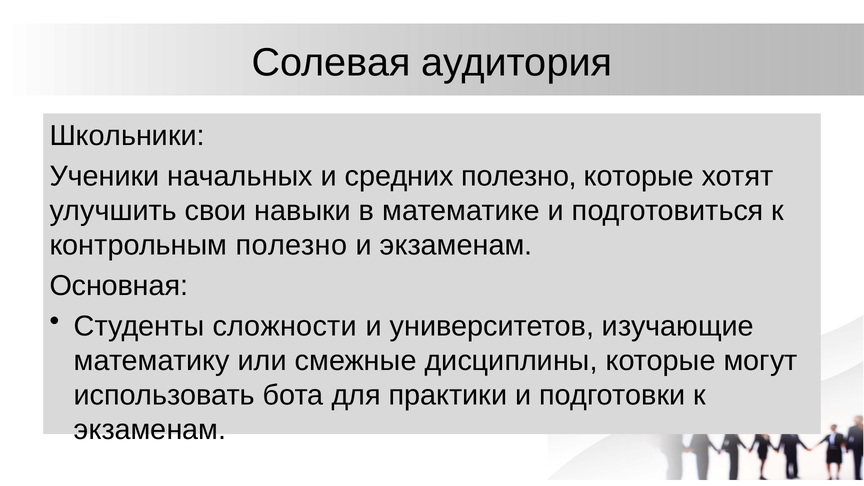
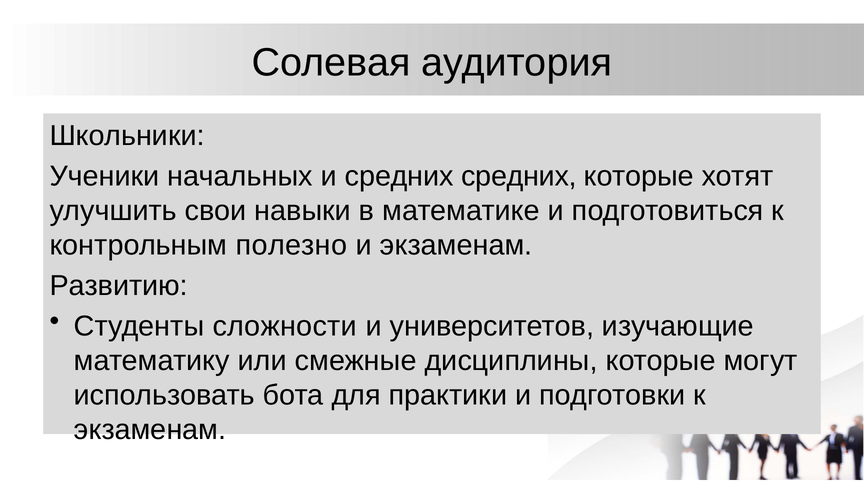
средних полезно: полезно -> средних (519, 176)
Основная: Основная -> Развитию (119, 286)
